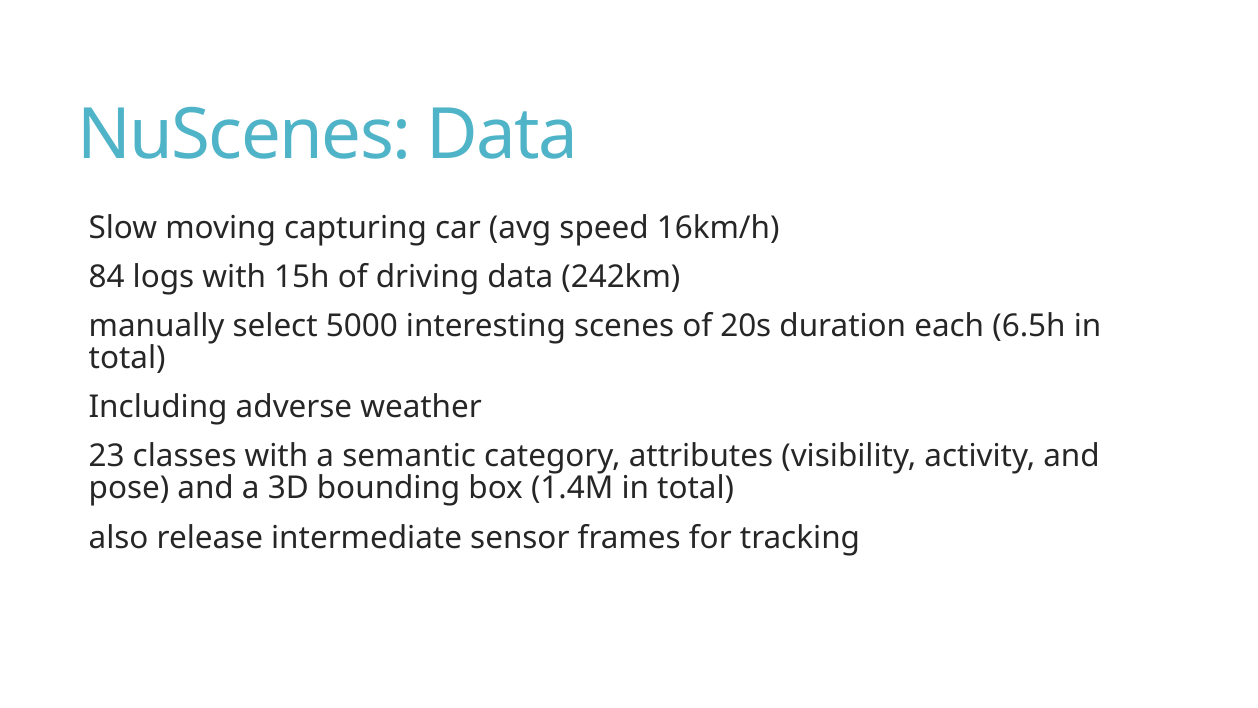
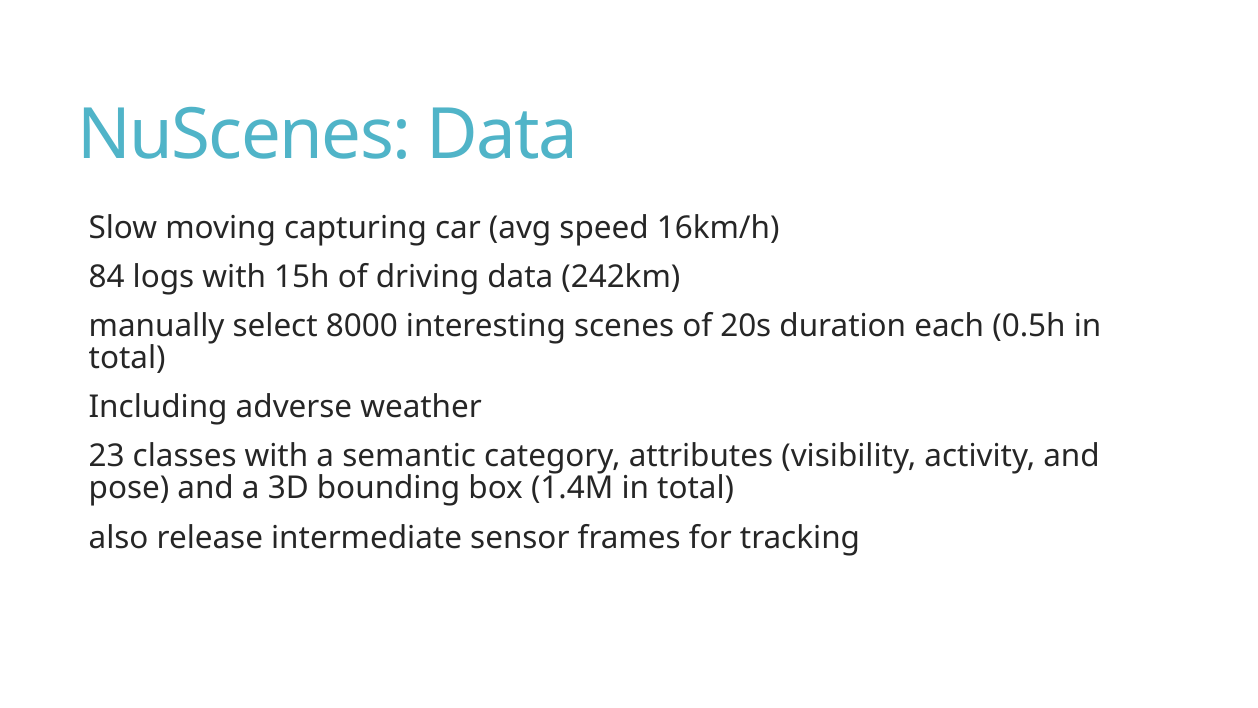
5000: 5000 -> 8000 (362, 326)
6.5h: 6.5h -> 0.5h (1029, 326)
